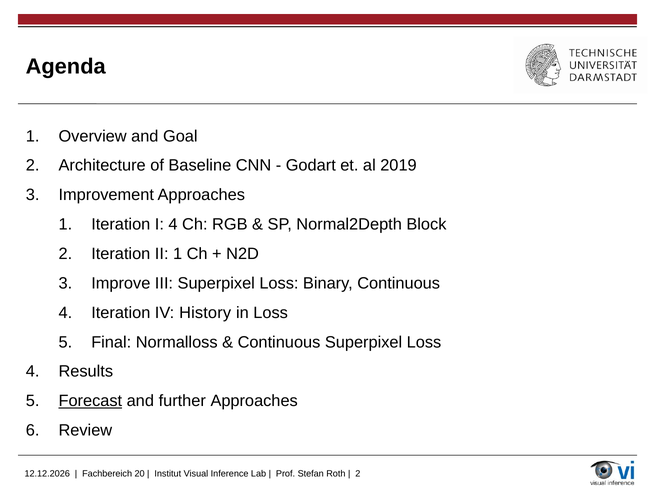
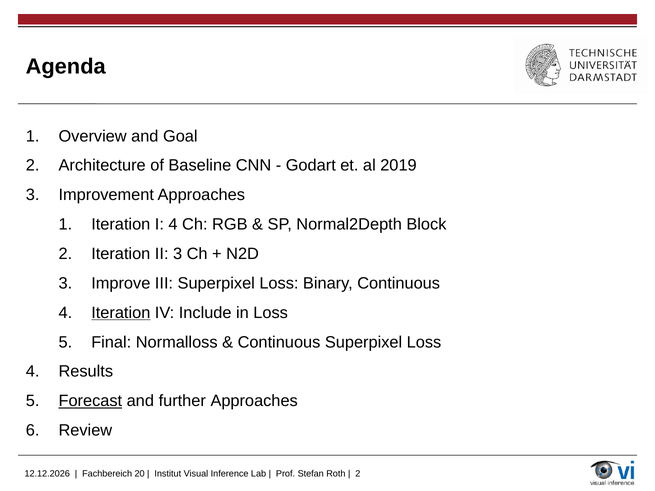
II 1: 1 -> 3 (178, 254)
Iteration underline: none -> present (121, 313)
History: History -> Include (205, 313)
